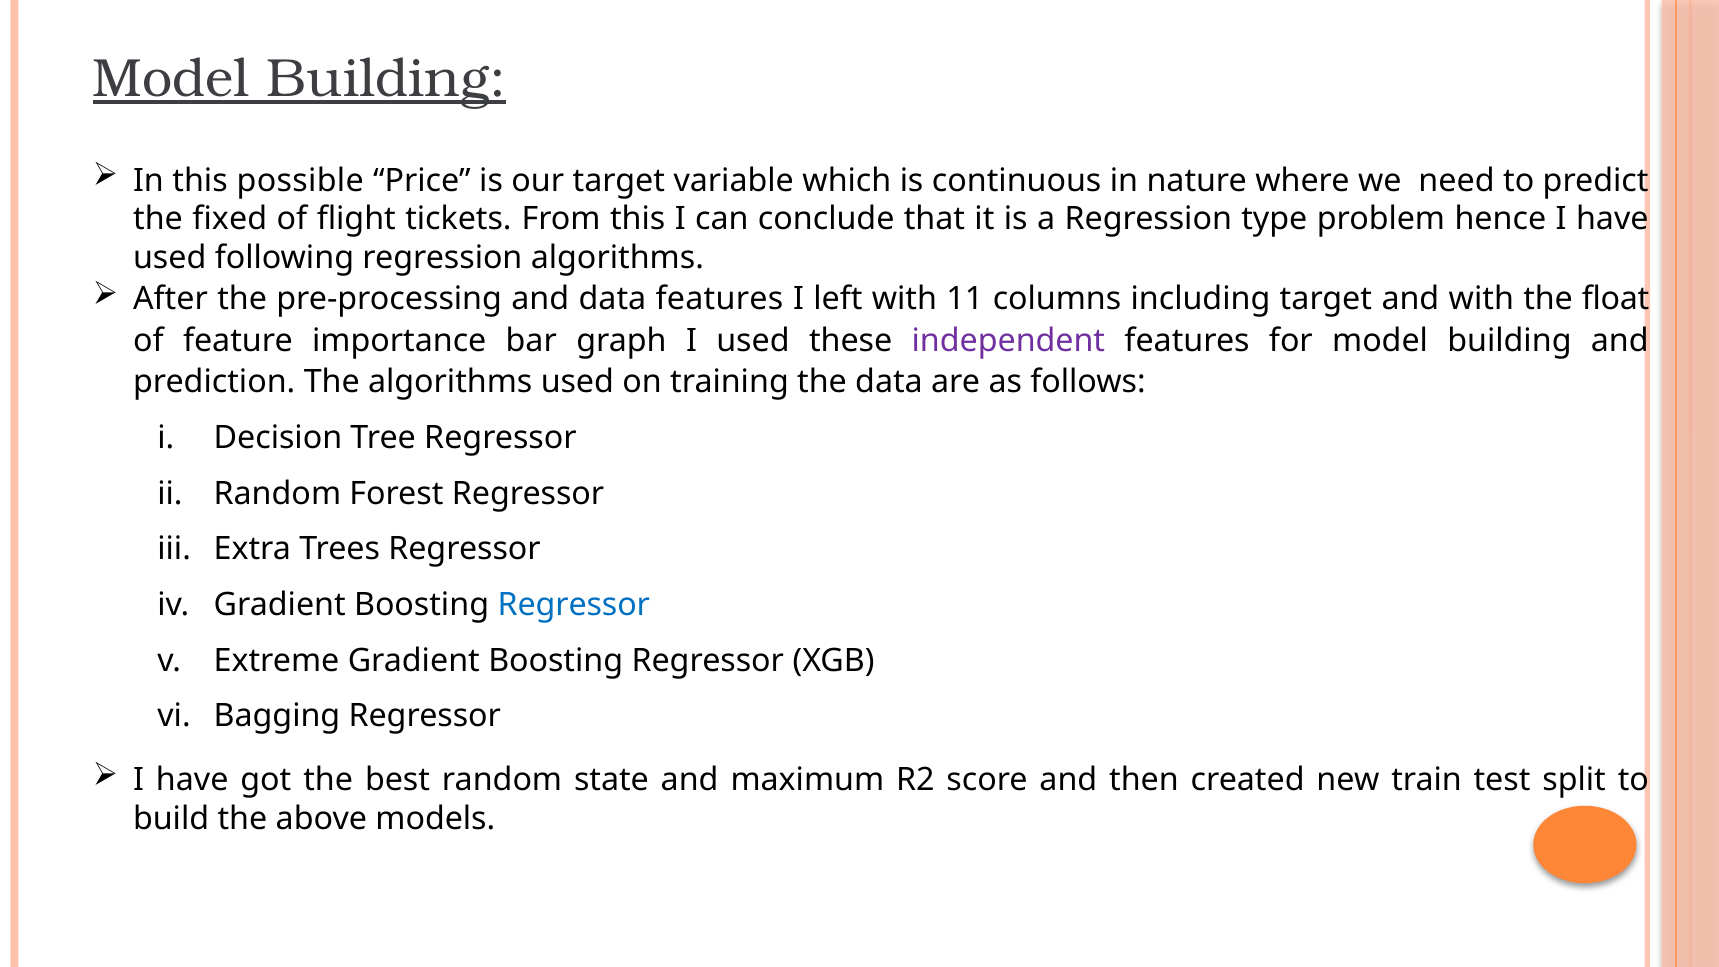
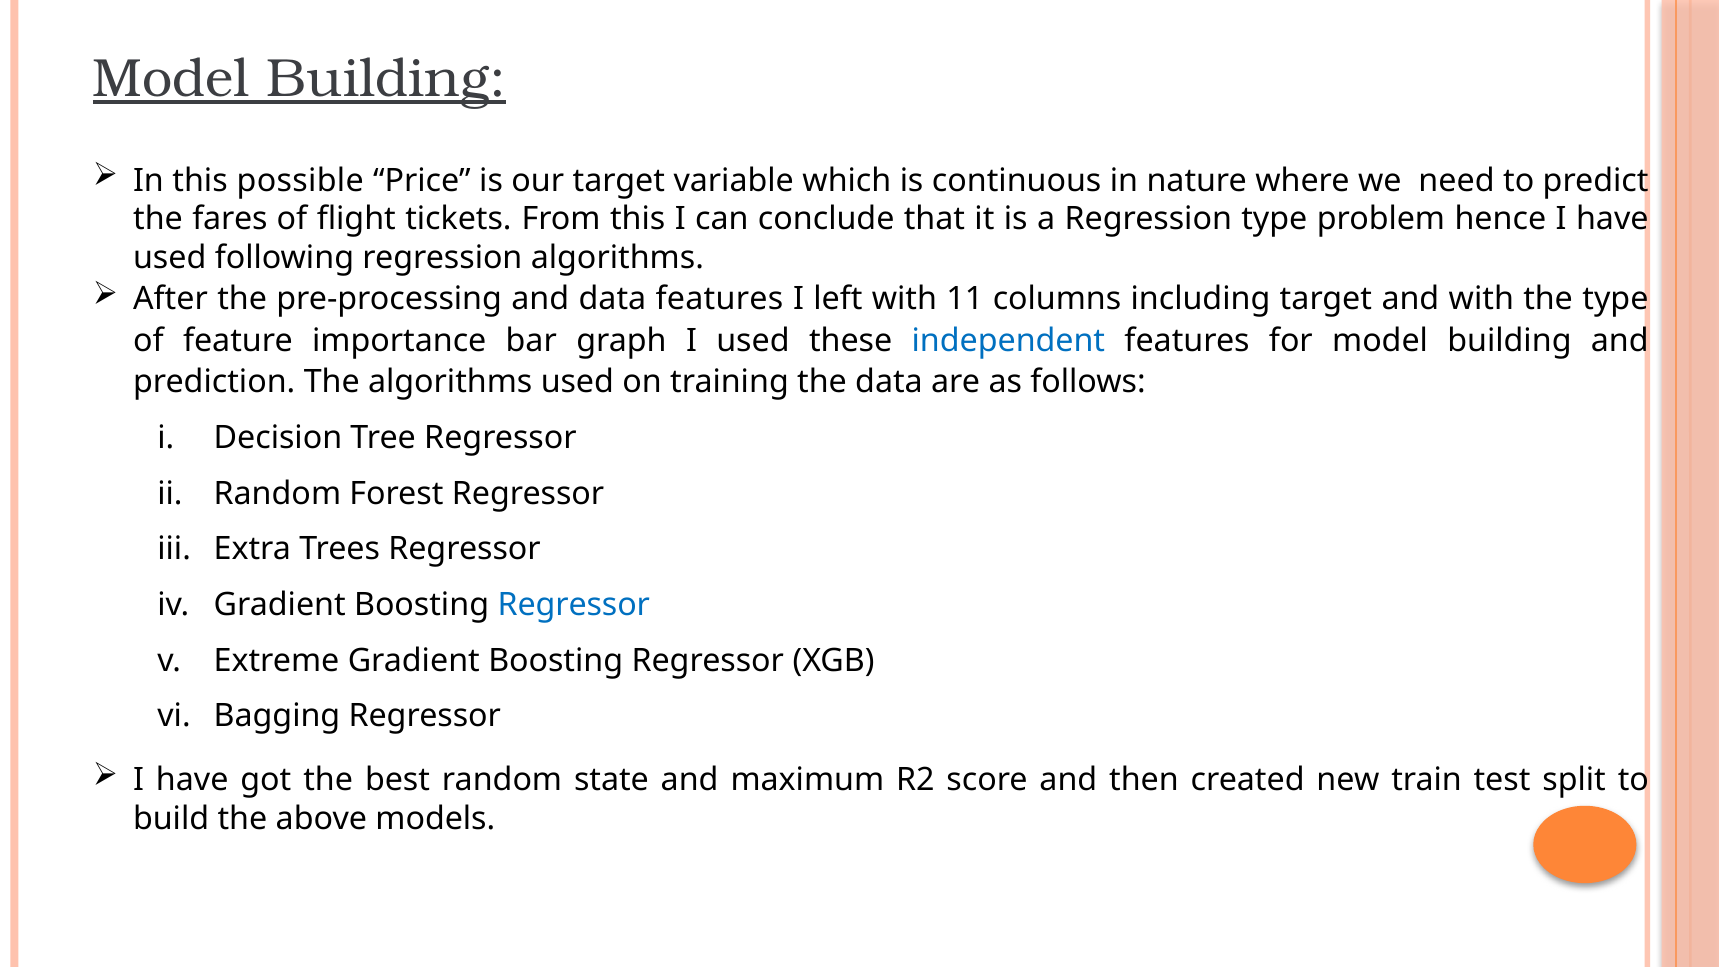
fixed: fixed -> fares (230, 219)
the float: float -> type (1615, 299)
independent colour: purple -> blue (1008, 341)
